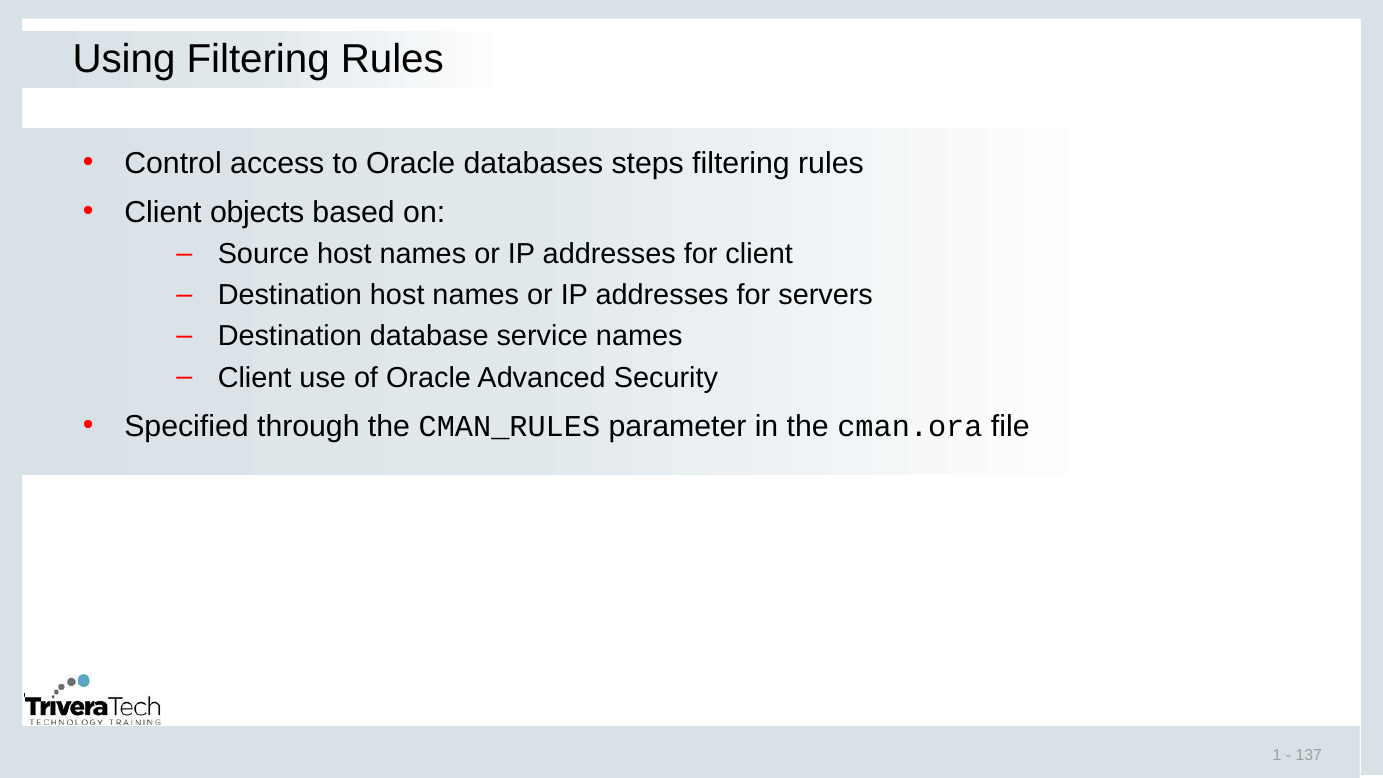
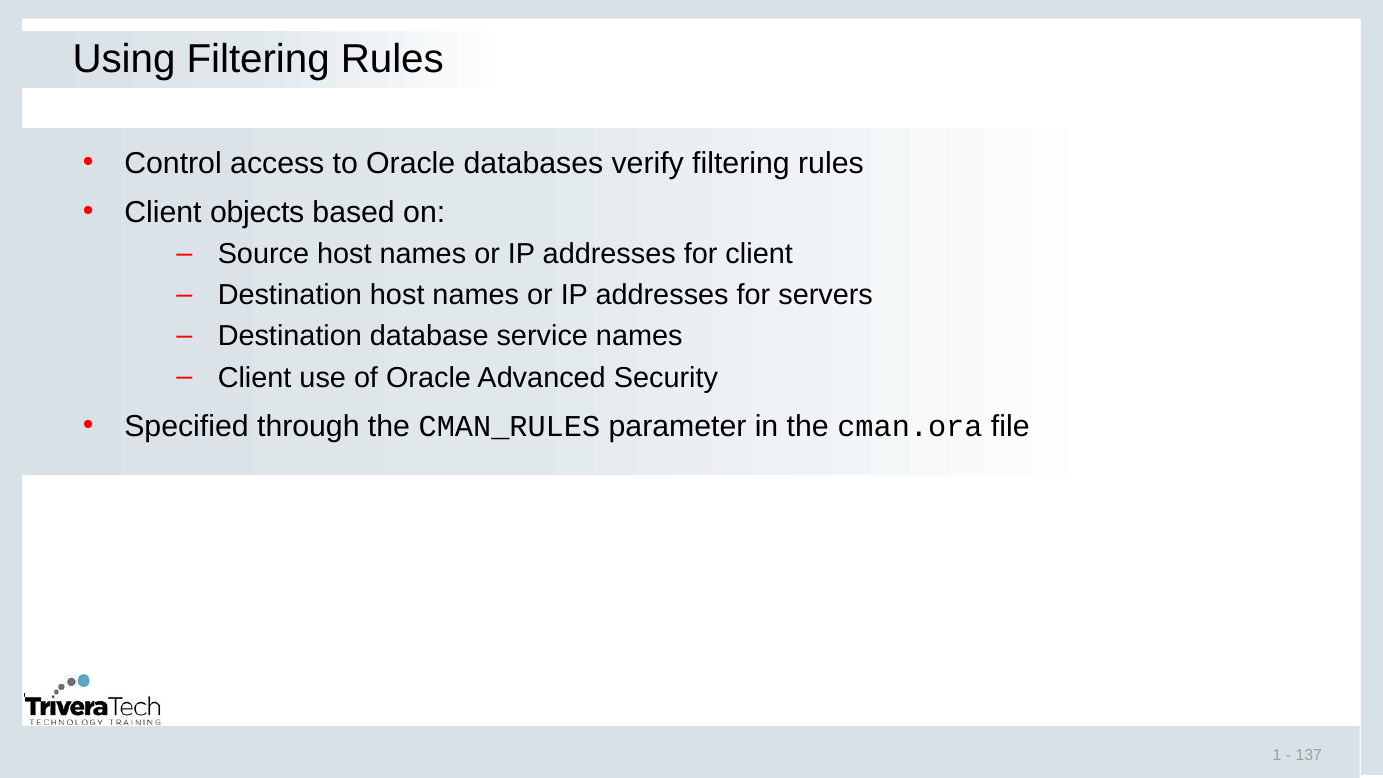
steps: steps -> verify (648, 163)
